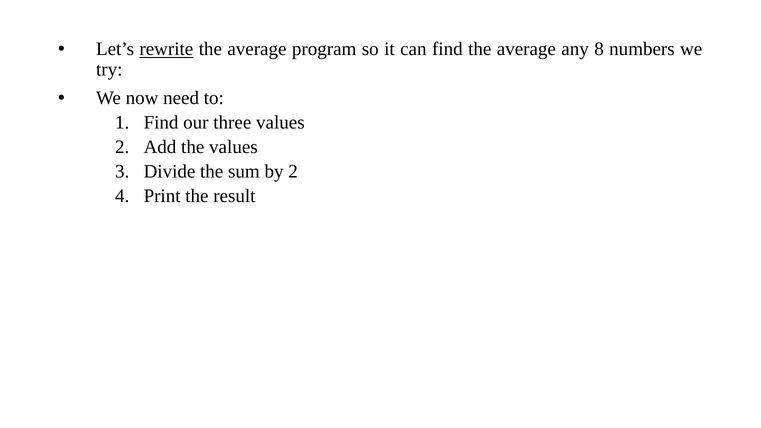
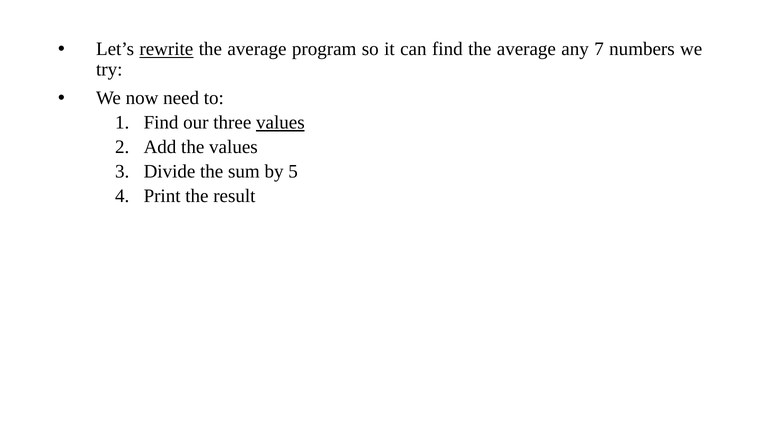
8: 8 -> 7 (599, 49)
values underline: none -> present (280, 123)
by 2: 2 -> 5 (293, 172)
